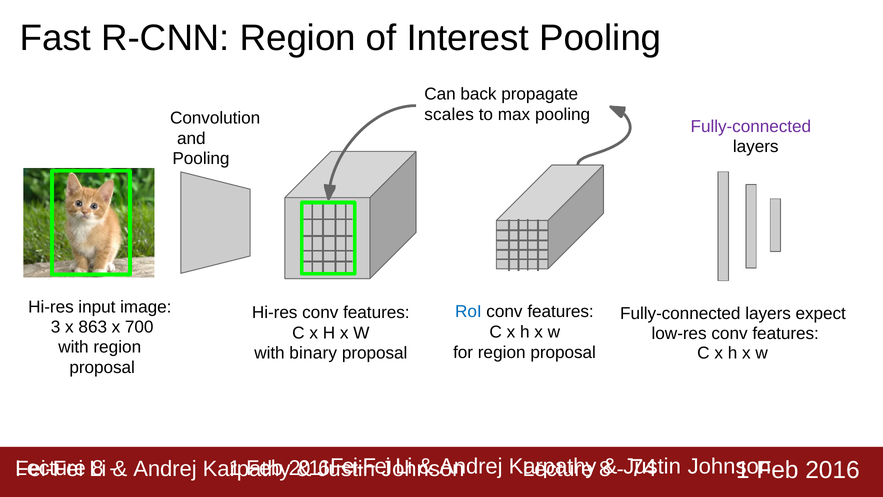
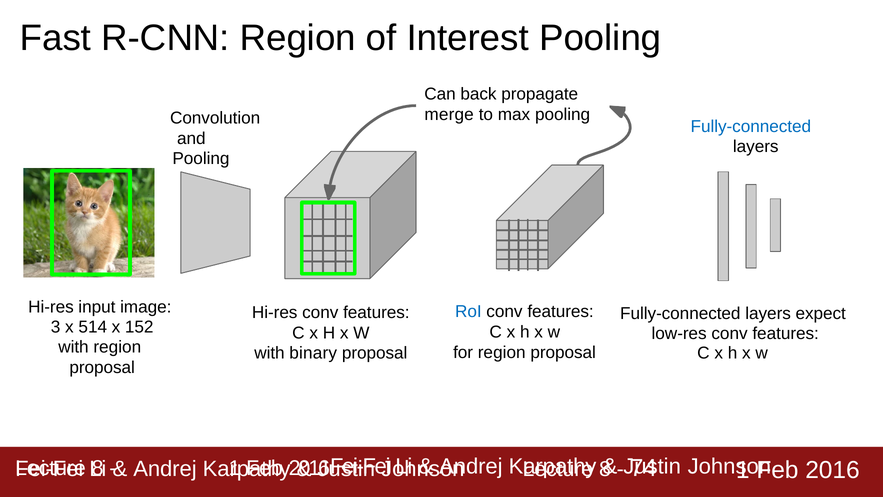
scales: scales -> merge (449, 114)
Fully-connected colour: purple -> blue (751, 126)
863: 863 -> 514 (93, 327)
700: 700 -> 152 (139, 327)
